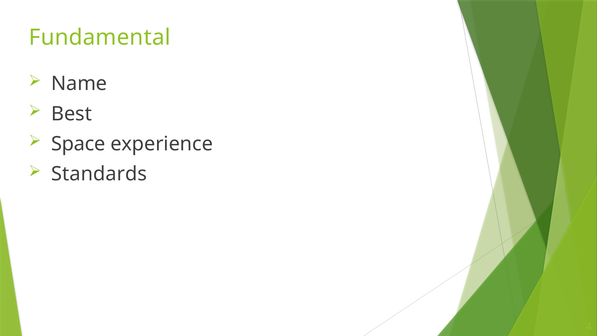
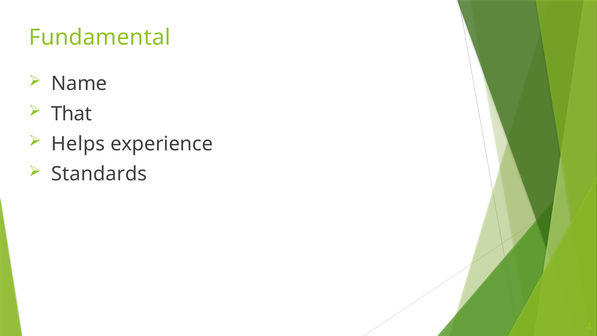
Best: Best -> That (72, 114)
Space: Space -> Helps (78, 144)
